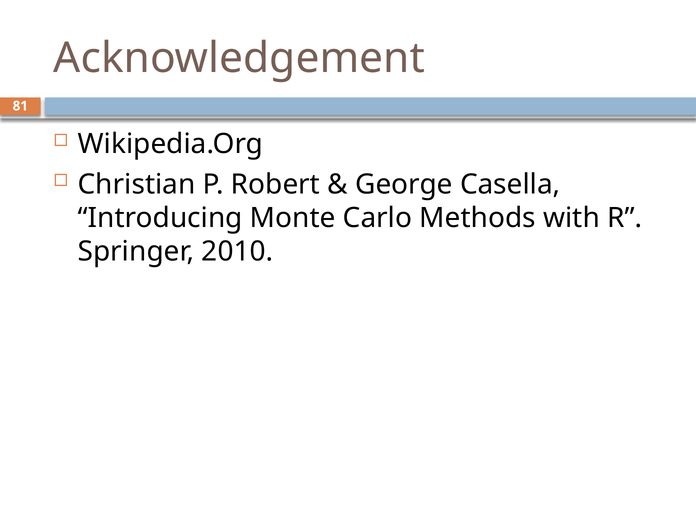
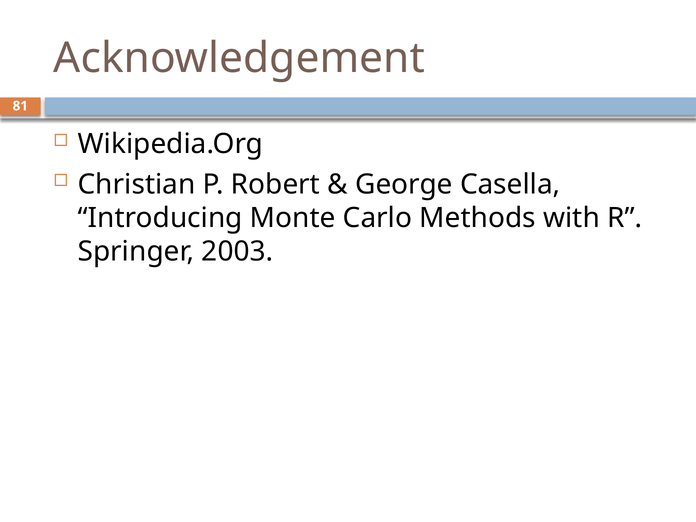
2010: 2010 -> 2003 (237, 252)
